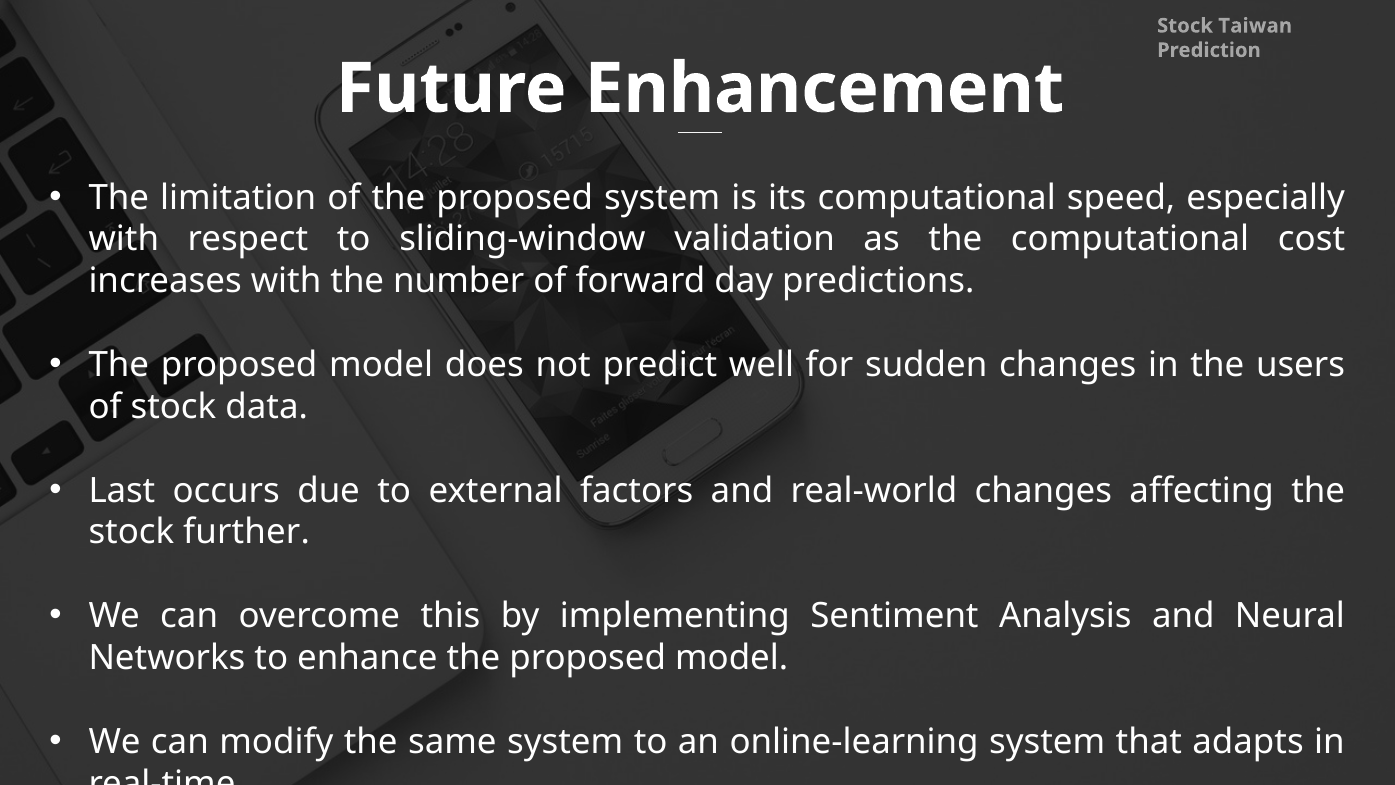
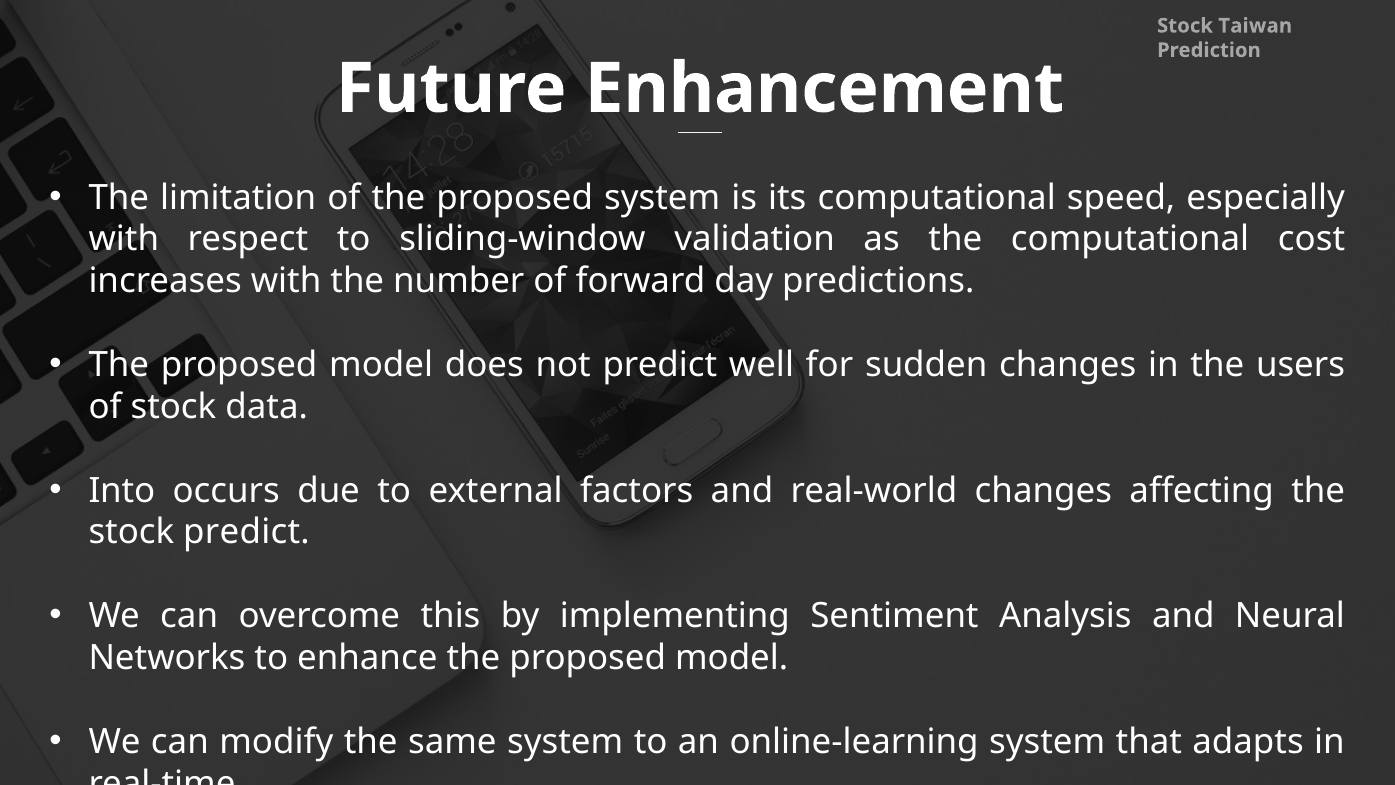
Last: Last -> Into (122, 490)
stock further: further -> predict (246, 532)
